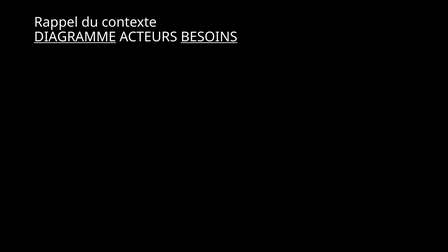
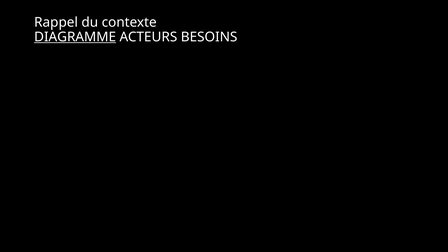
BESOINS underline: present -> none (209, 37)
